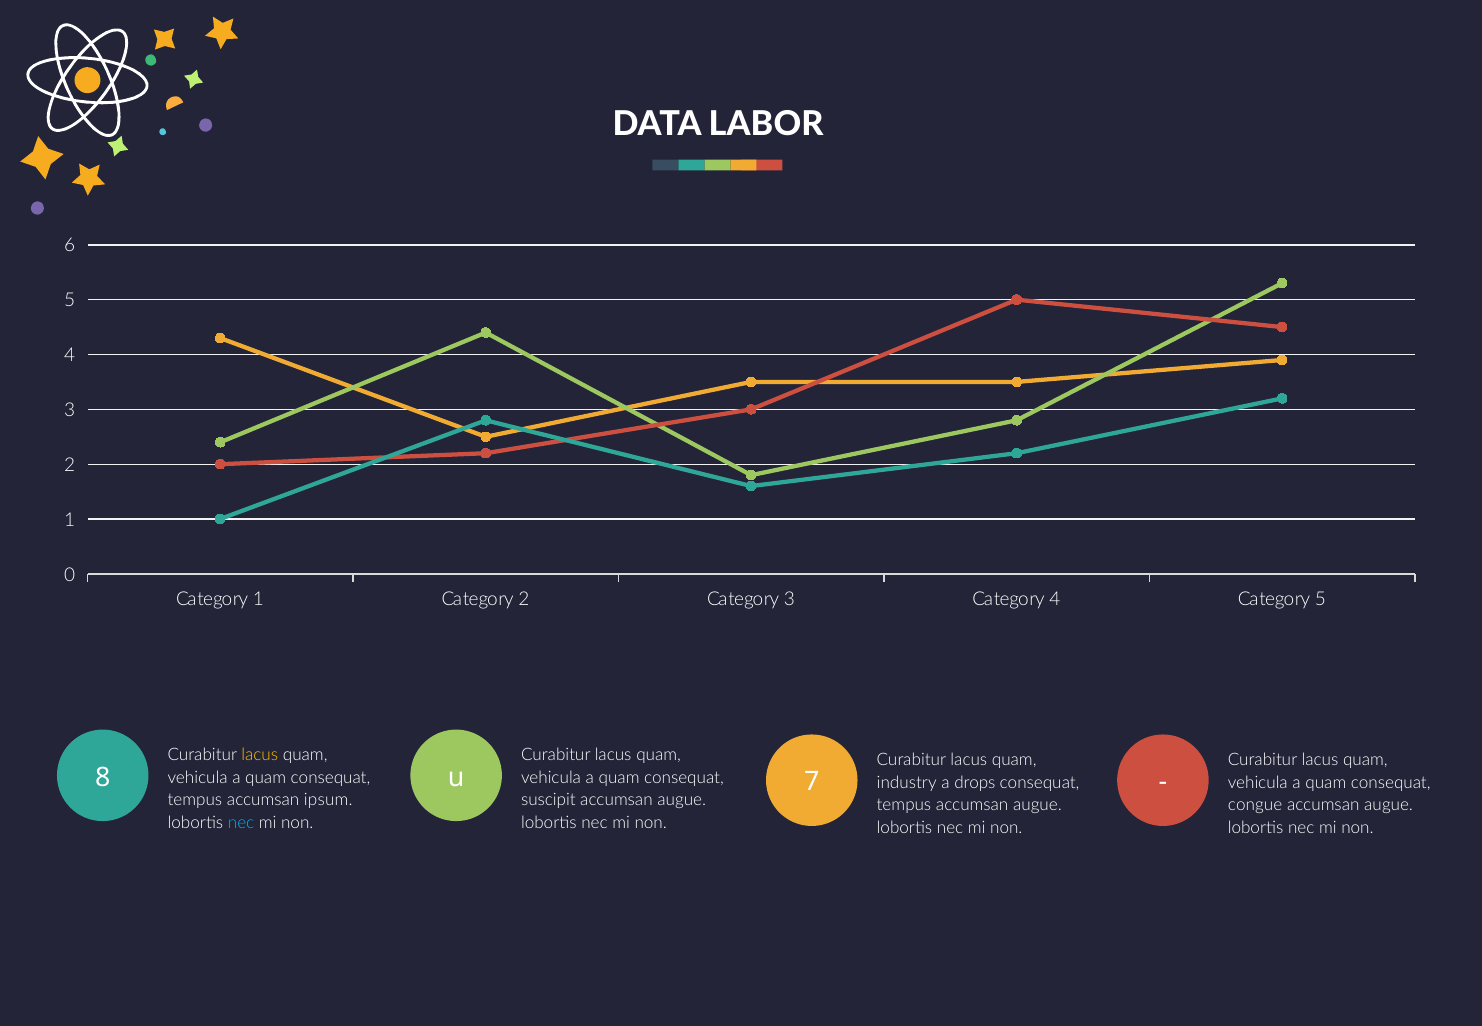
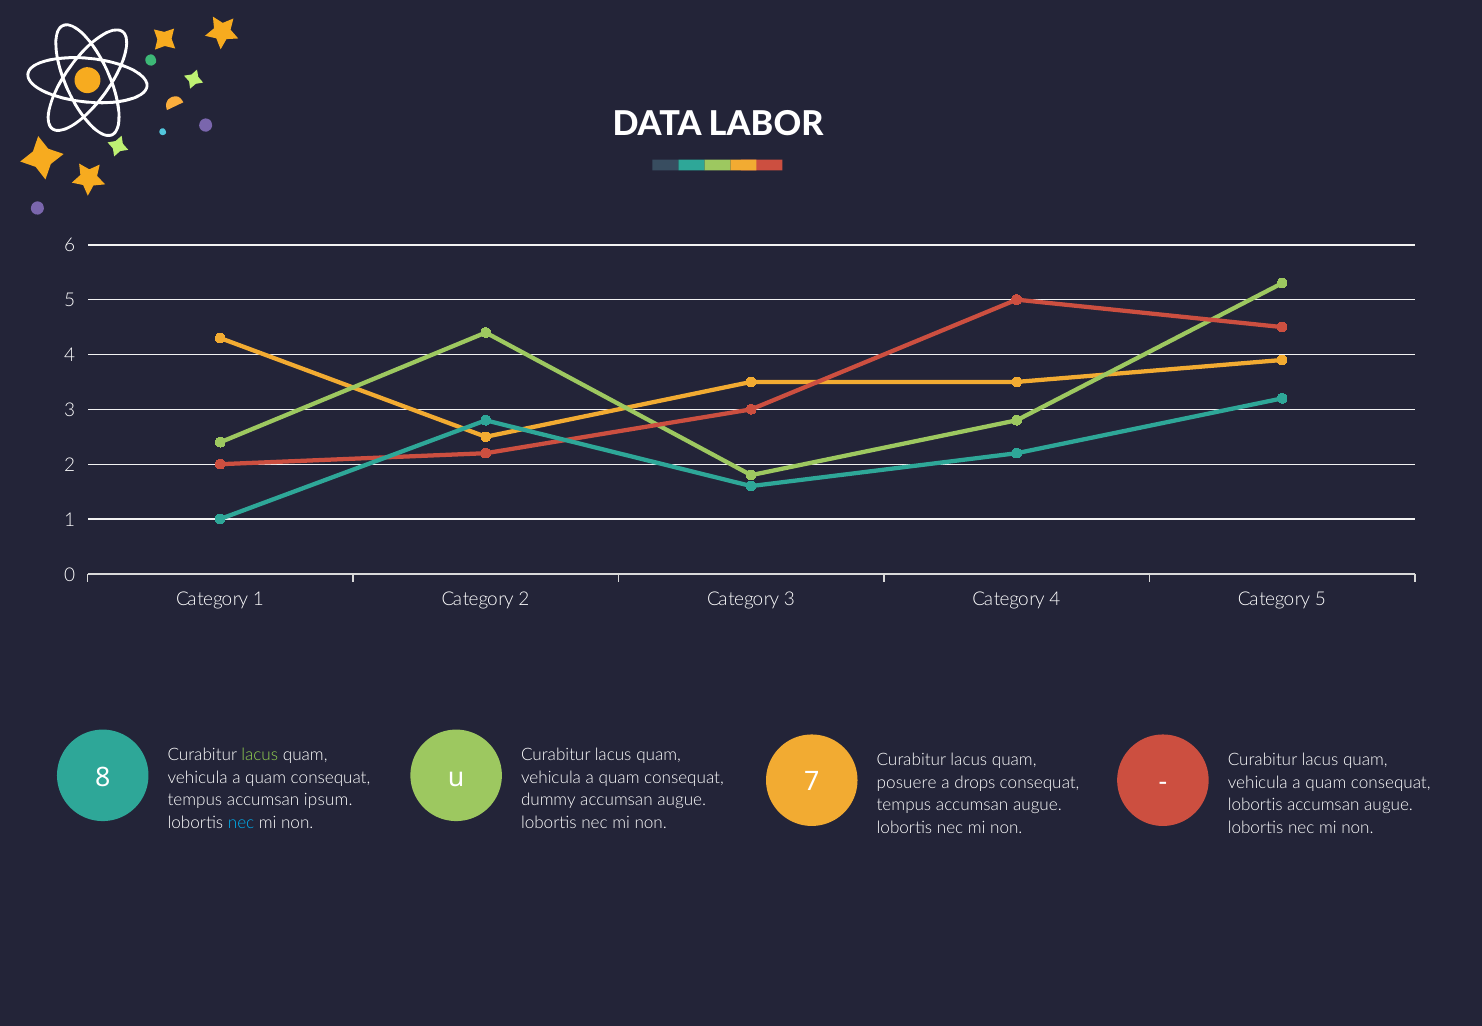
lacus colour: yellow -> light green (260, 755)
industry: industry -> posuere (907, 782)
suscipit: suscipit -> dummy (548, 800)
congue: congue -> lobortis (1255, 805)
